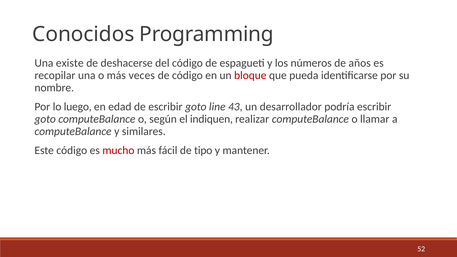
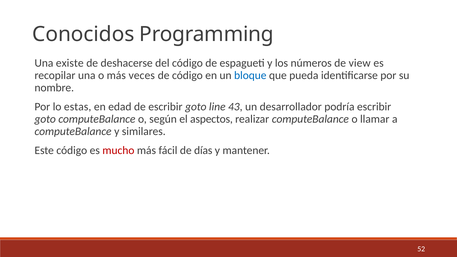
años: años -> view (360, 63)
bloque colour: red -> blue (250, 75)
luego: luego -> estas (78, 107)
indiquen: indiquen -> aspectos (212, 119)
tipo: tipo -> días (203, 150)
